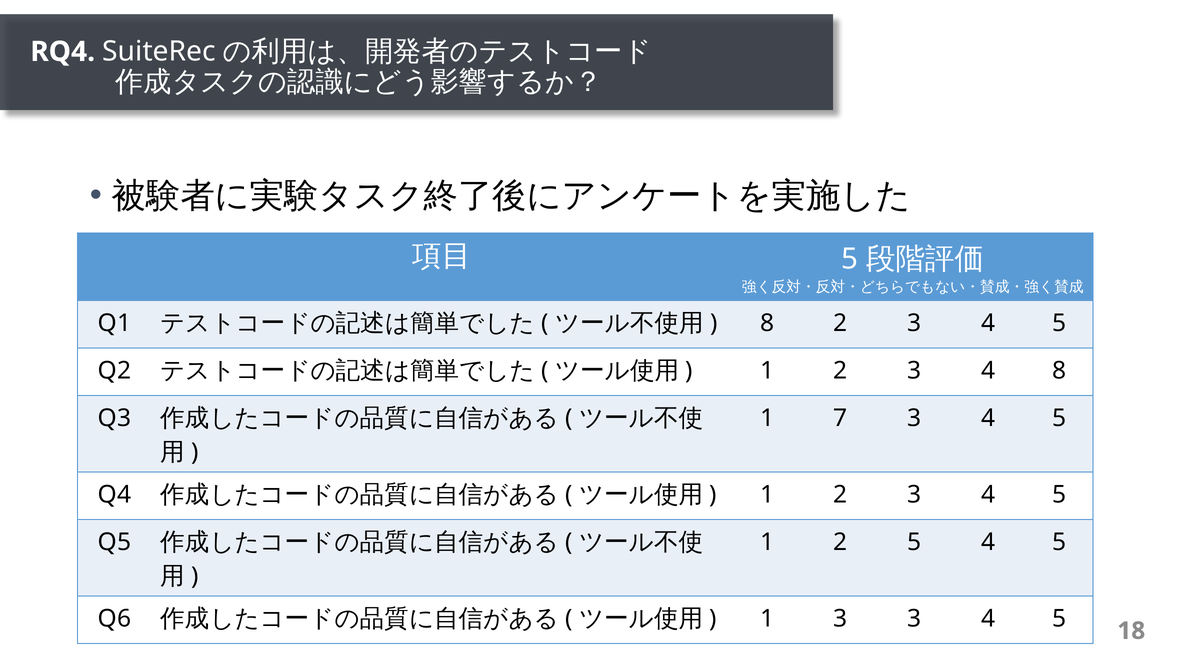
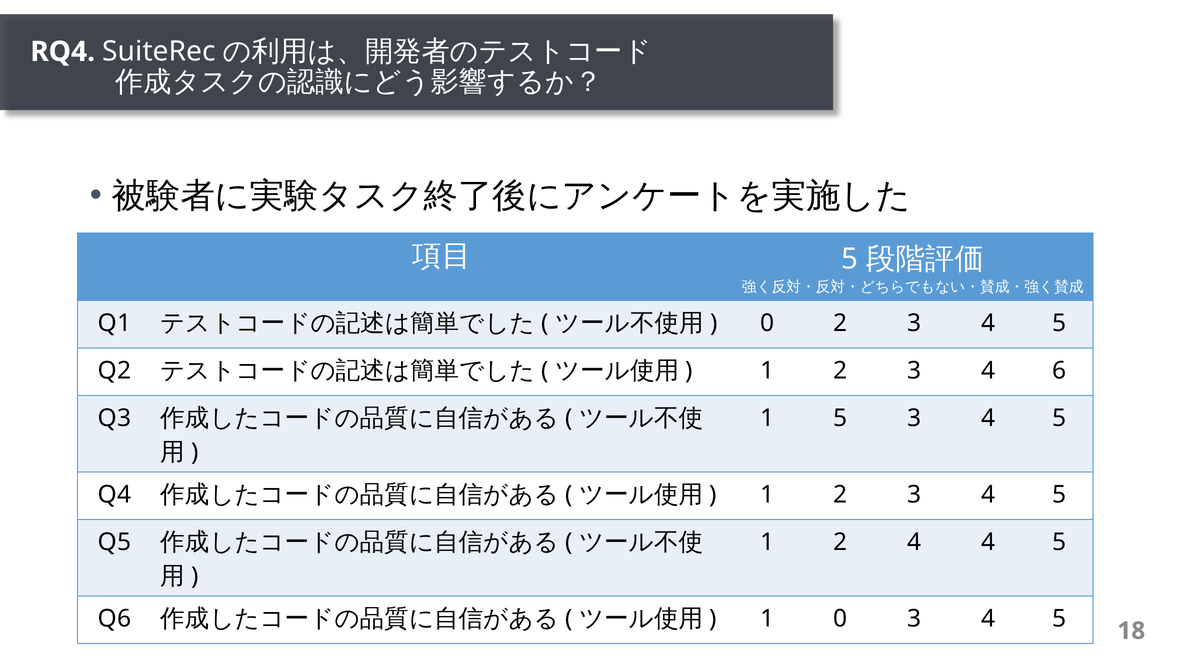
8: 8 -> 0 (767, 323)
4 8: 8 -> 6 (1059, 371)
1 7: 7 -> 5 (840, 419)
2 5: 5 -> 4 (914, 543)
1 3: 3 -> 0 (840, 619)
